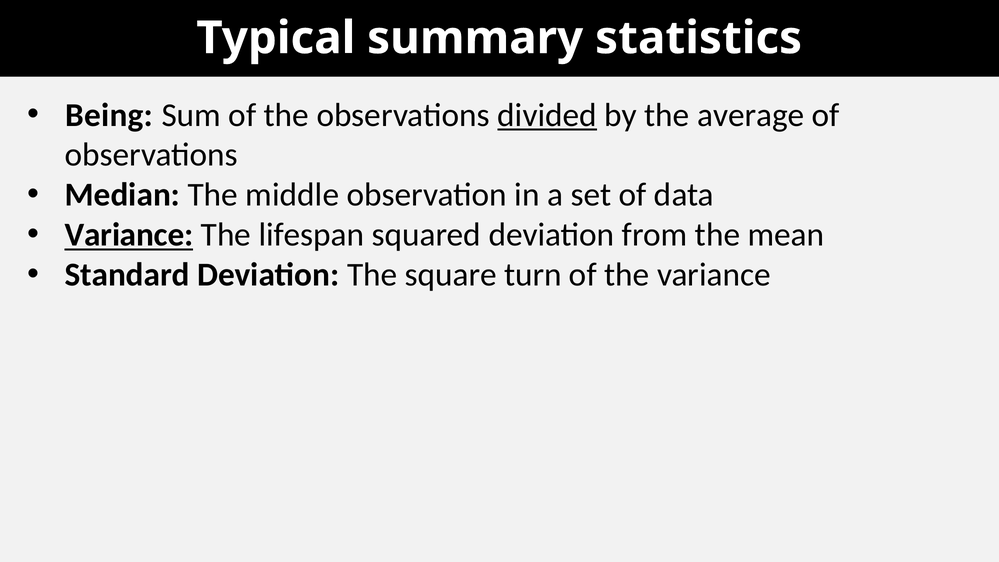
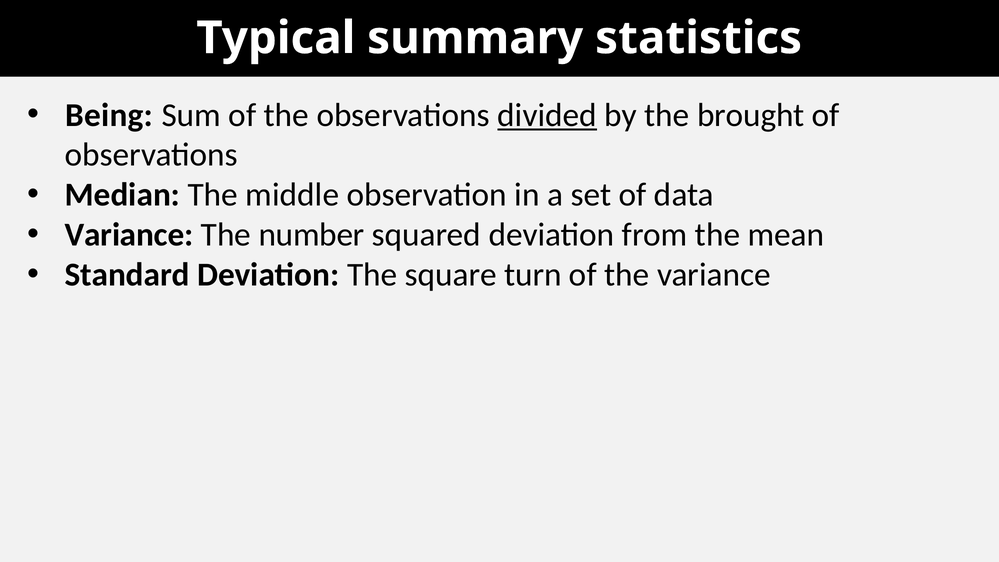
average: average -> brought (751, 115)
Variance underline: present -> none (129, 235)
lifespan: lifespan -> number (312, 235)
